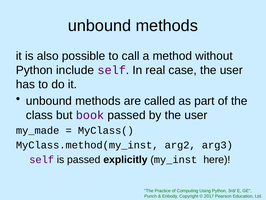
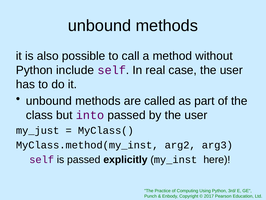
book: book -> into (90, 115)
my_made: my_made -> my_just (38, 130)
